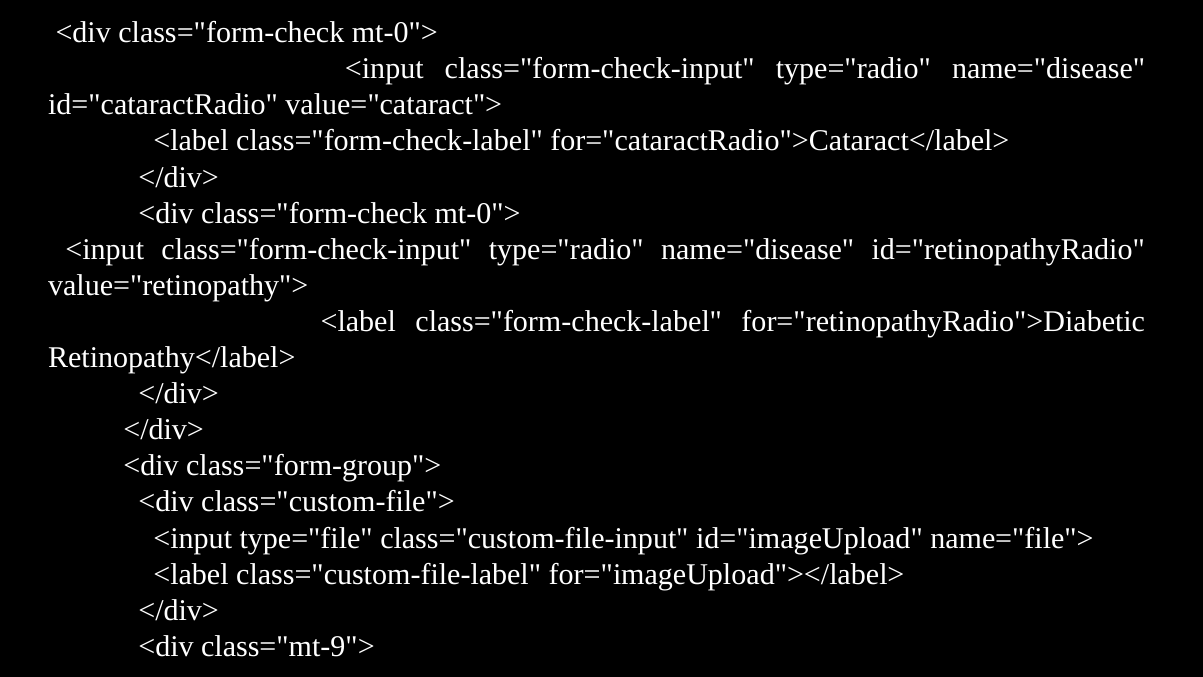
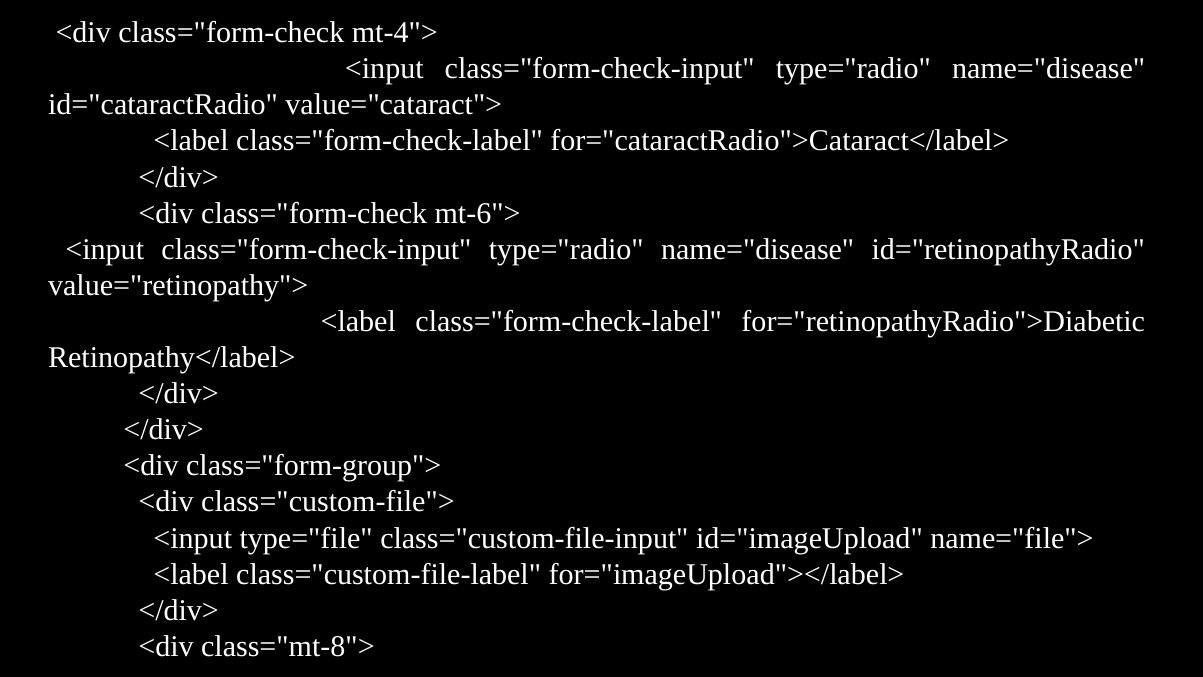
mt-0">: mt-0"> -> mt-4"> (395, 33)
mt-0">: mt-0"> -> mt-6"> (478, 213)
class="mt-9">: class="mt-9"> -> class="mt-8"> (288, 646)
